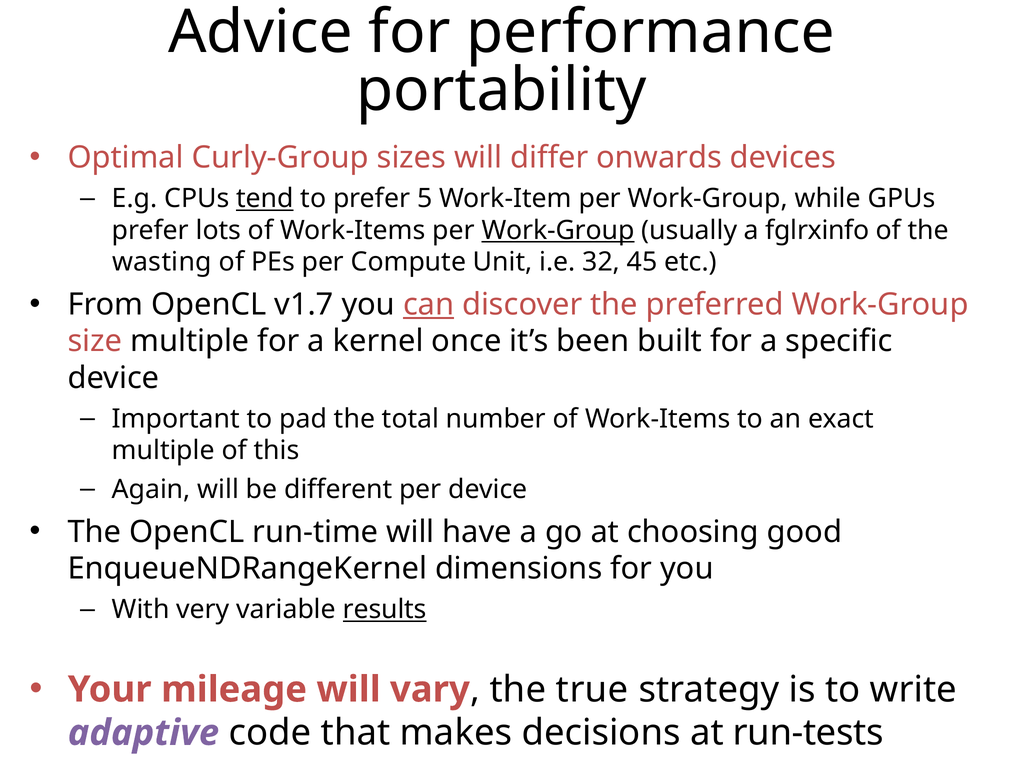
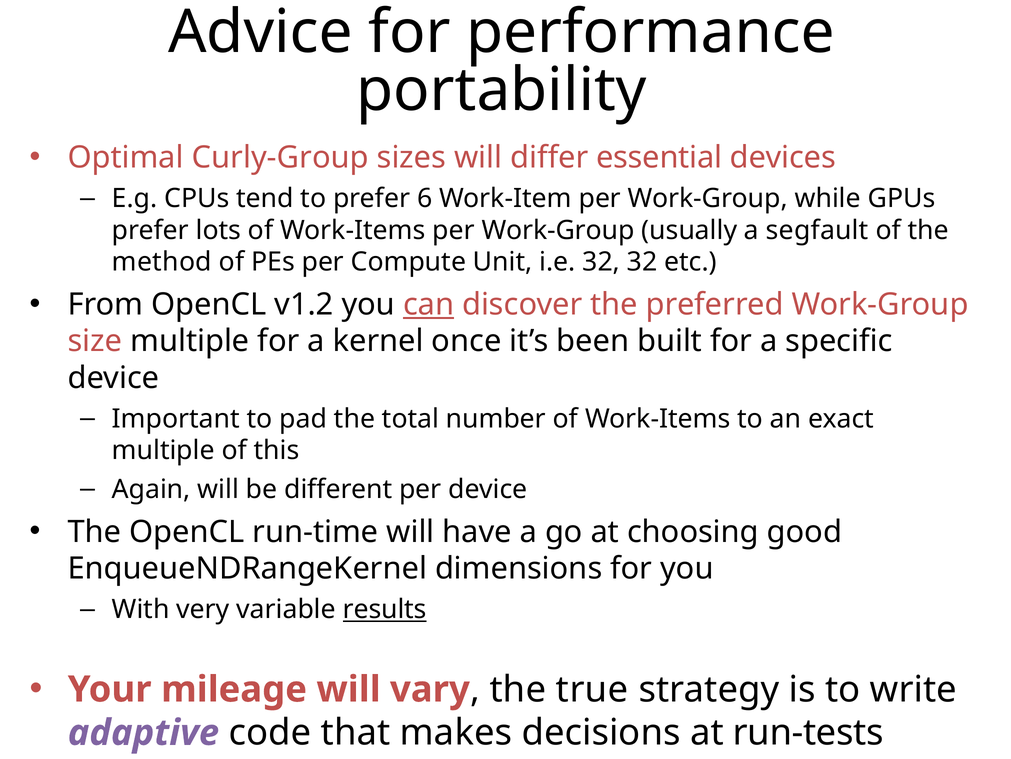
onwards: onwards -> essential (659, 158)
tend underline: present -> none (265, 198)
5: 5 -> 6 (425, 198)
Work-Group underline: present -> none (558, 230)
fglrxinfo: fglrxinfo -> segfault (817, 230)
wasting: wasting -> method (162, 262)
32 45: 45 -> 32 (642, 262)
v1.7: v1.7 -> v1.2 (304, 304)
